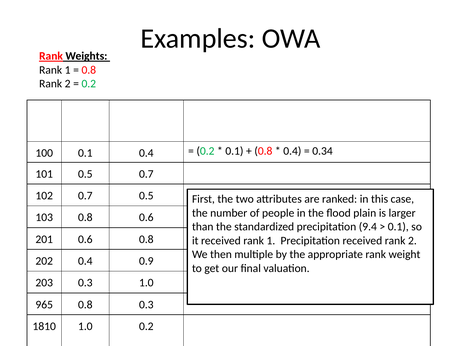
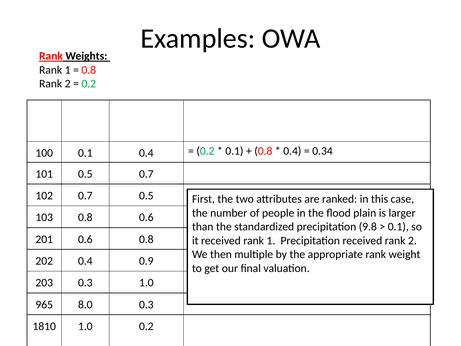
9.4: 9.4 -> 9.8 (368, 227)
965 0.8: 0.8 -> 8.0 (85, 304)
